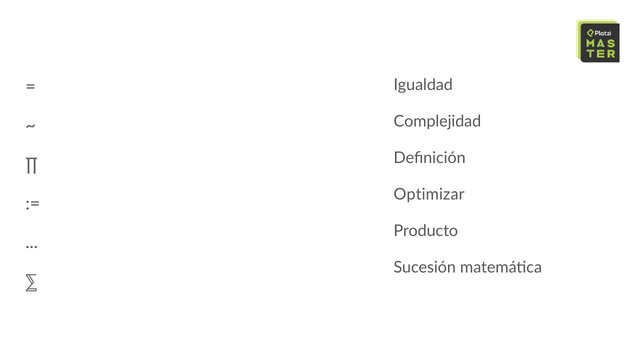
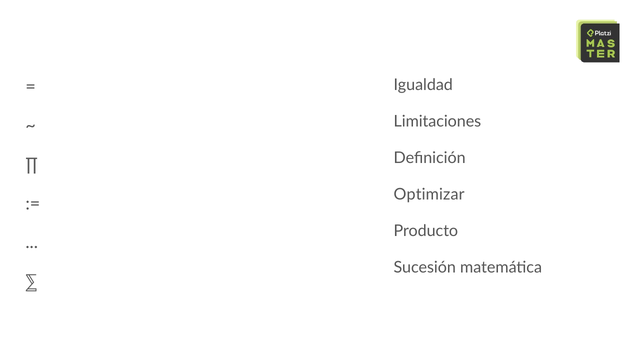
Complejidad: Complejidad -> Limitaciones (437, 122)
